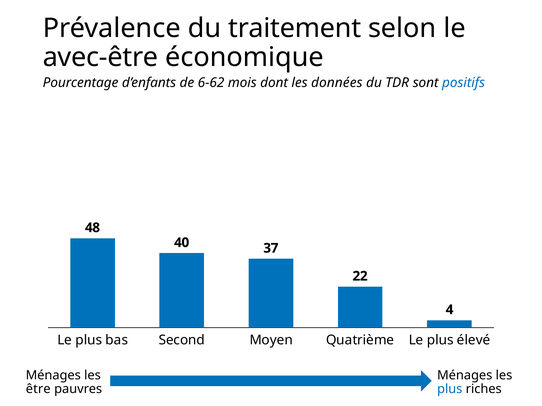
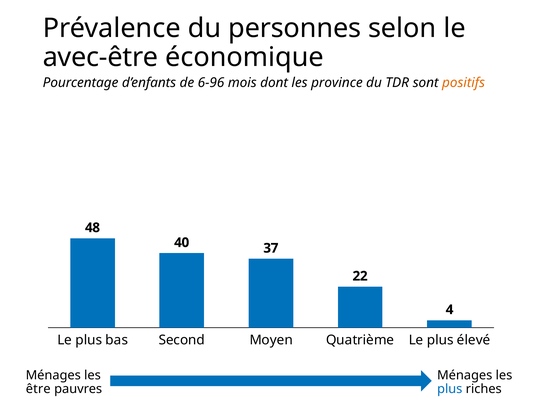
traitement: traitement -> personnes (295, 28)
6-62: 6-62 -> 6-96 (211, 83)
données: données -> province (337, 83)
positifs colour: blue -> orange (464, 83)
